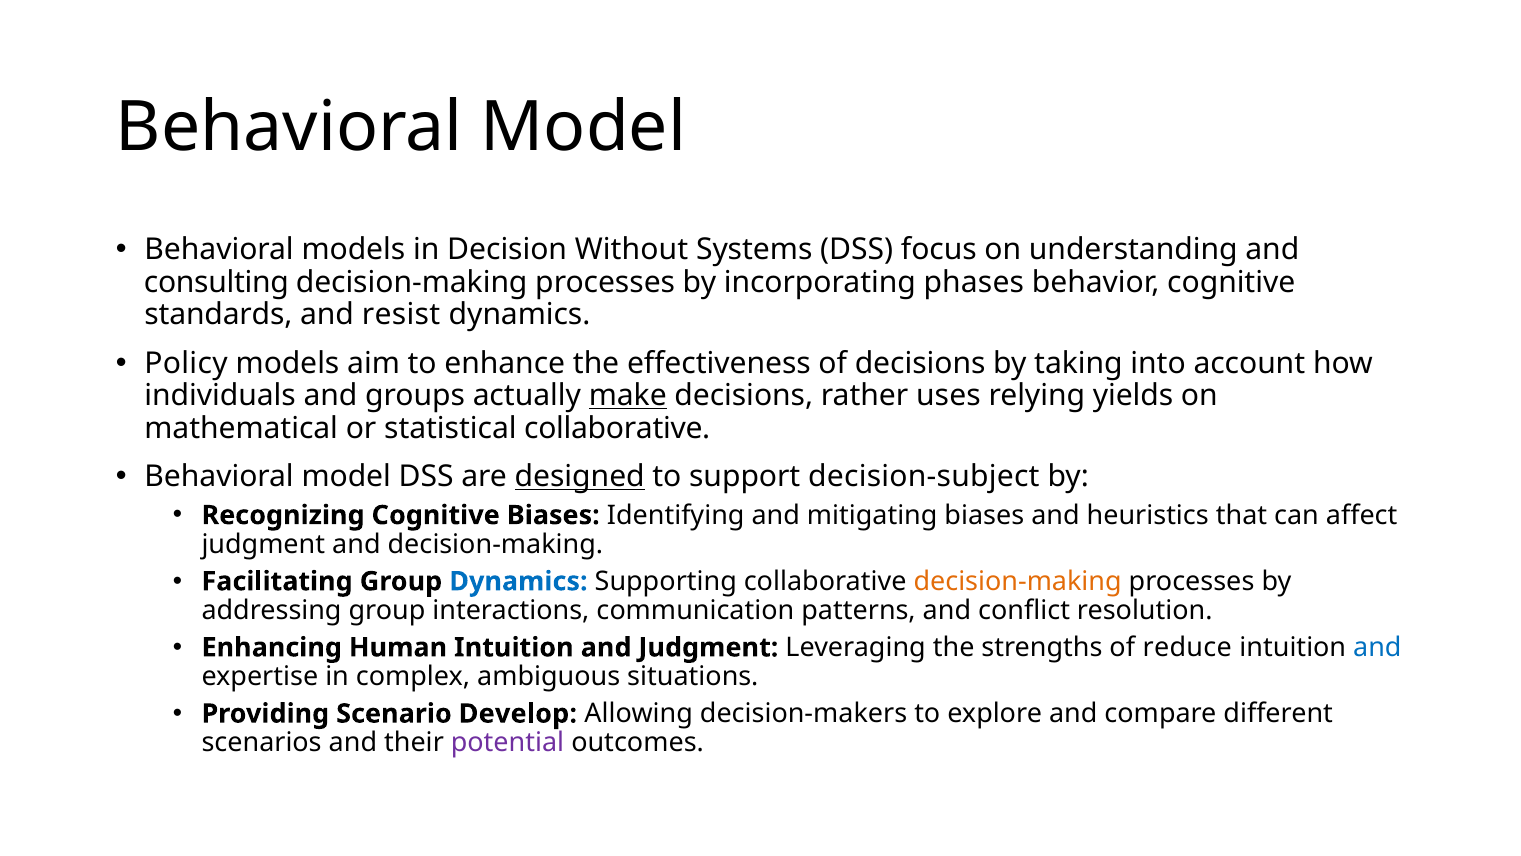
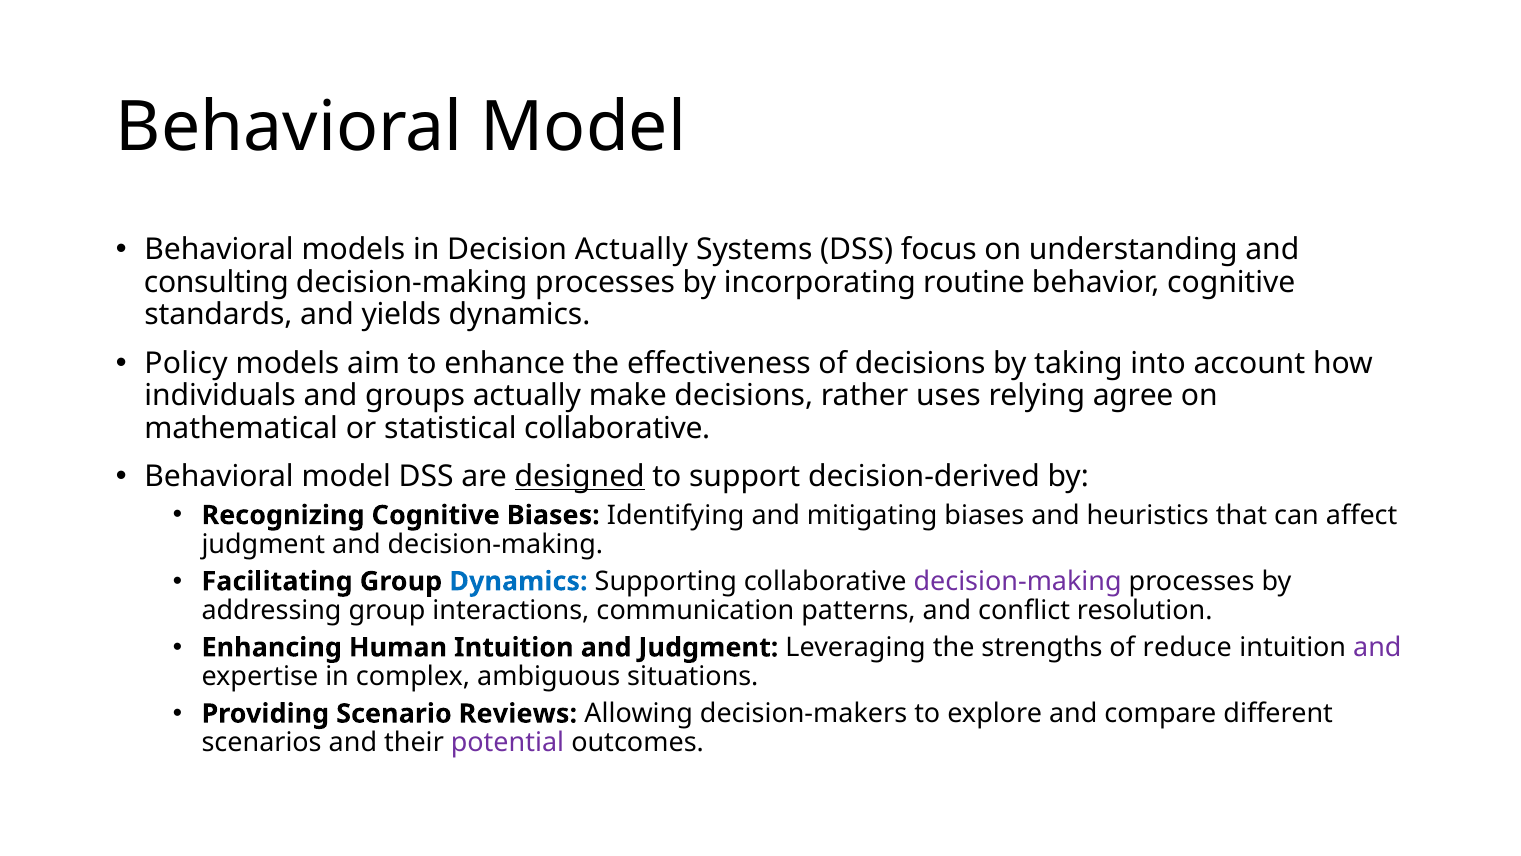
Decision Without: Without -> Actually (631, 250)
phases: phases -> routine (974, 282)
resist: resist -> yields (401, 315)
make underline: present -> none (628, 395)
yields: yields -> agree (1133, 395)
decision-subject: decision-subject -> decision-derived (924, 476)
decision-making colour: orange -> purple (1018, 581)
and colour: blue -> purple (1377, 647)
Develop: Develop -> Reviews (518, 713)
